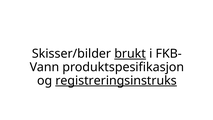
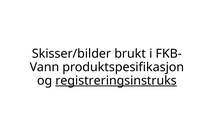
brukt underline: present -> none (130, 54)
